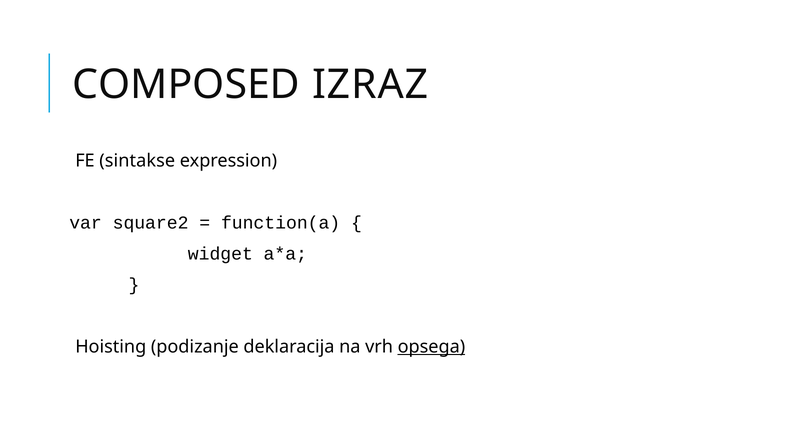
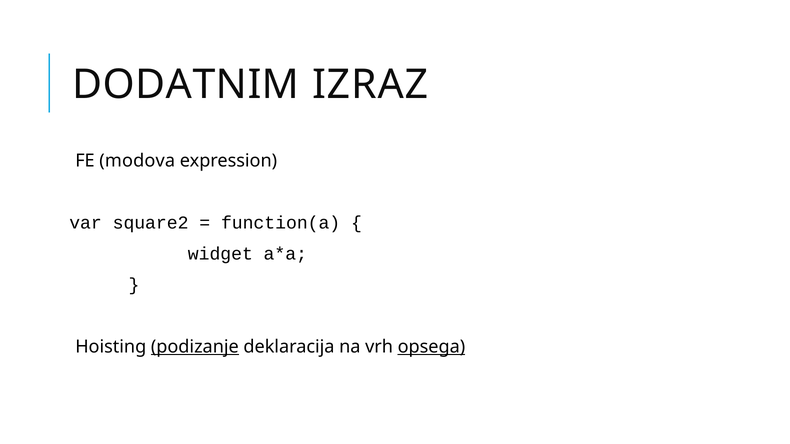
COMPOSED: COMPOSED -> DODATNIM (186, 85)
sintakse: sintakse -> modova (137, 161)
podizanje underline: none -> present (195, 347)
